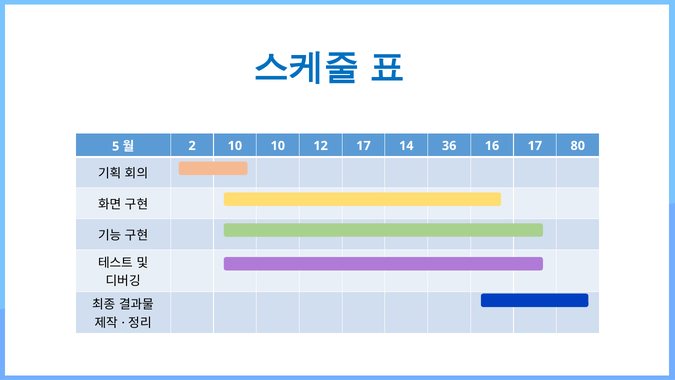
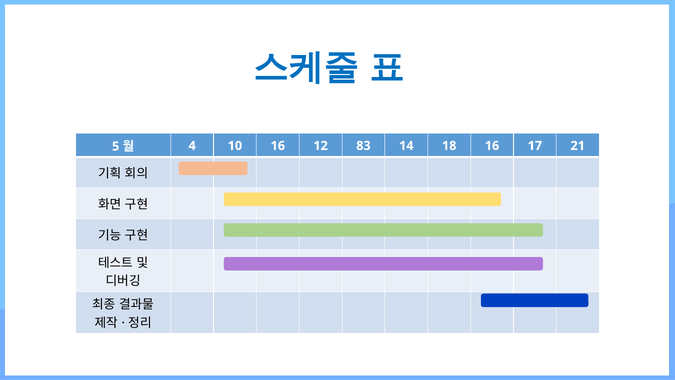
2: 2 -> 4 (192, 146)
10 10: 10 -> 16 (278, 146)
12 17: 17 -> 83 (363, 146)
36: 36 -> 18 (449, 146)
80: 80 -> 21 (578, 146)
